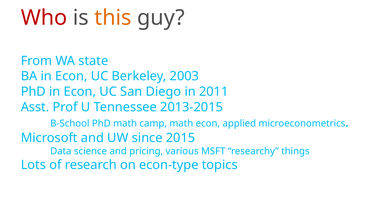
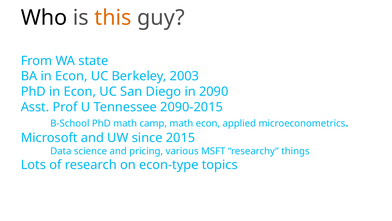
Who colour: red -> black (44, 18)
2011: 2011 -> 2090 (214, 91)
2013-2015: 2013-2015 -> 2090-2015 (192, 107)
